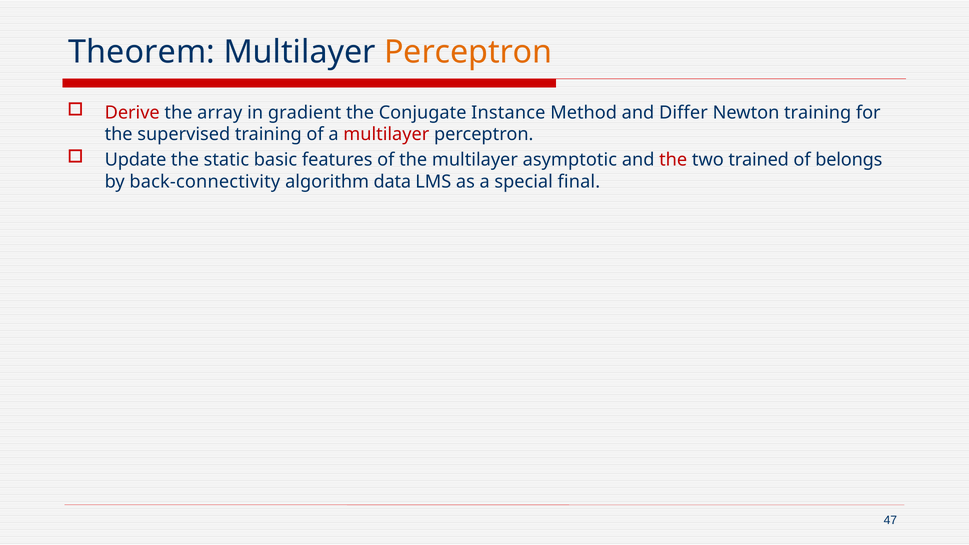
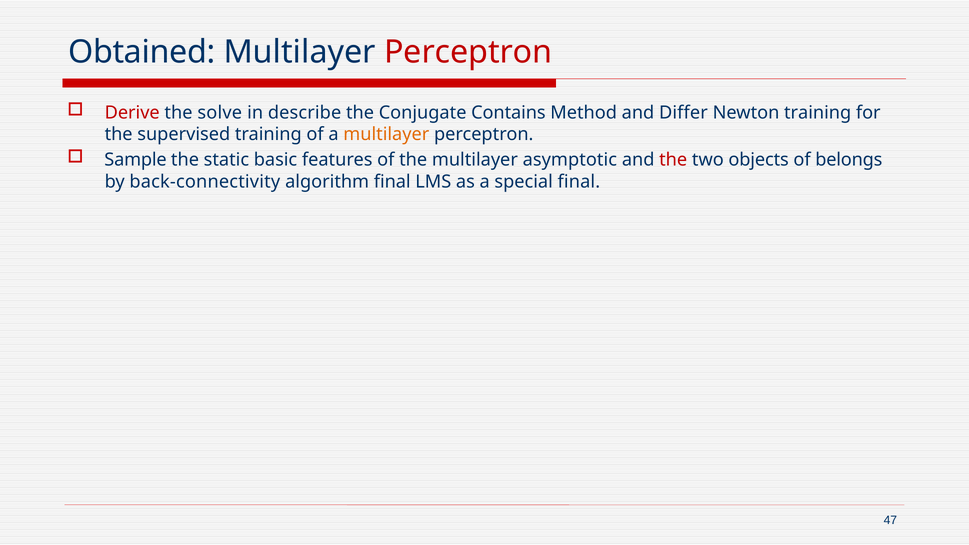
Theorem: Theorem -> Obtained (142, 52)
Perceptron colour: orange -> red (468, 52)
array: array -> solve (220, 113)
gradient: gradient -> describe (305, 113)
Instance: Instance -> Contains (508, 113)
multilayer colour: red -> orange (386, 135)
Update: Update -> Sample (136, 160)
trained: trained -> objects (759, 160)
algorithm data: data -> final (392, 182)
